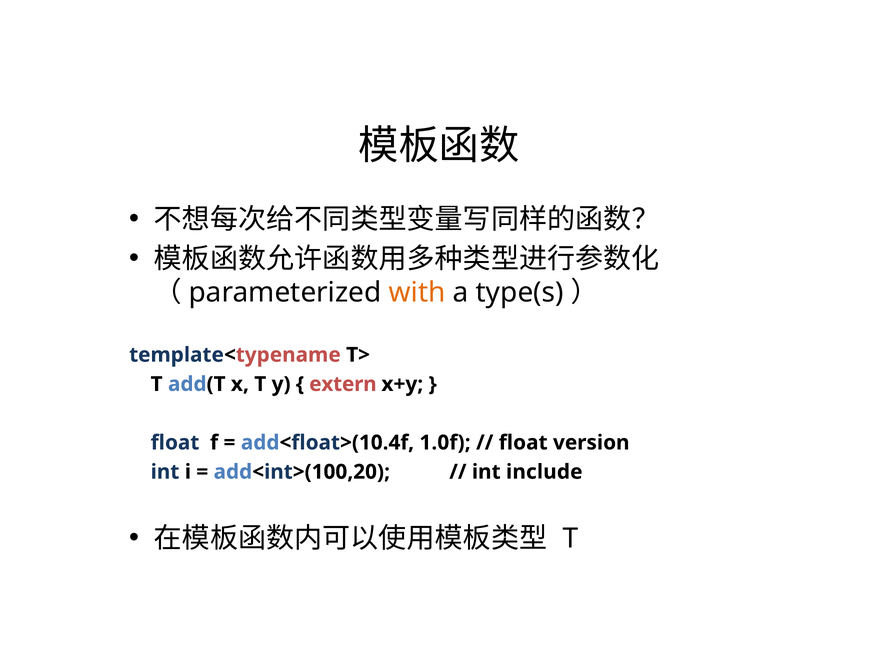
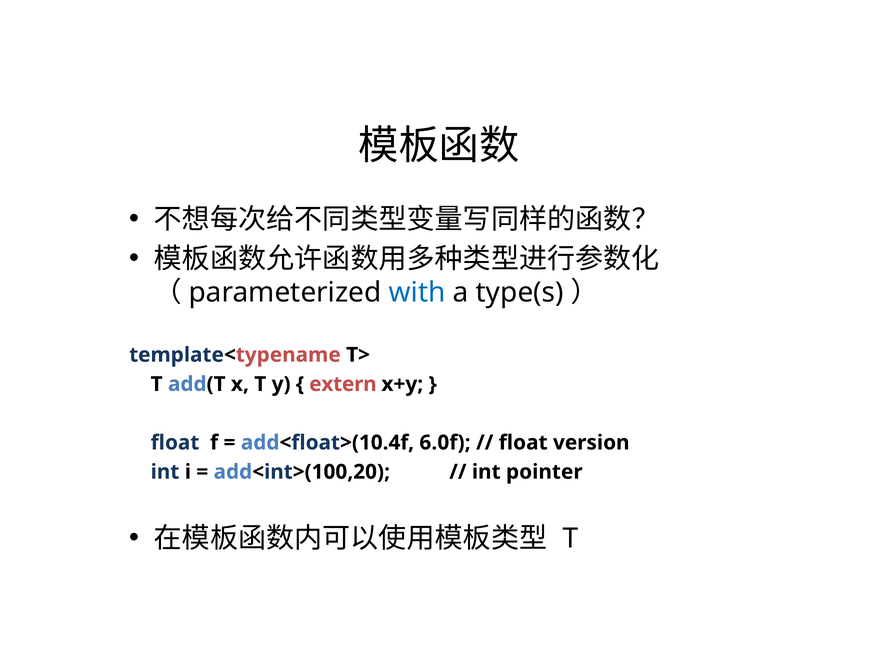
with colour: orange -> blue (417, 293)
1.0f: 1.0f -> 6.0f (445, 443)
include: include -> pointer (544, 472)
